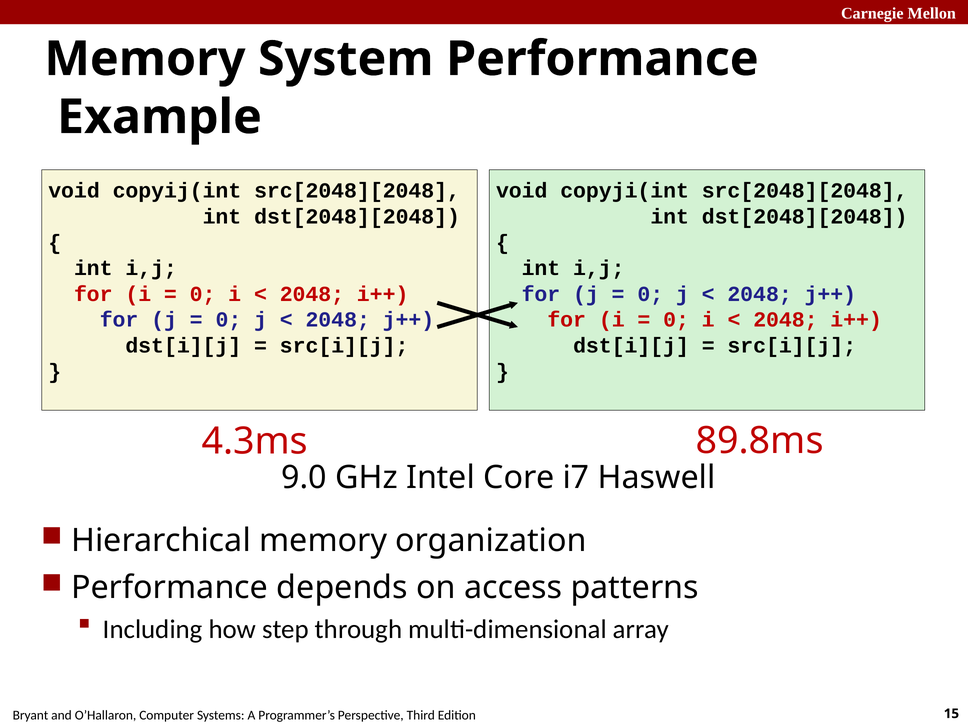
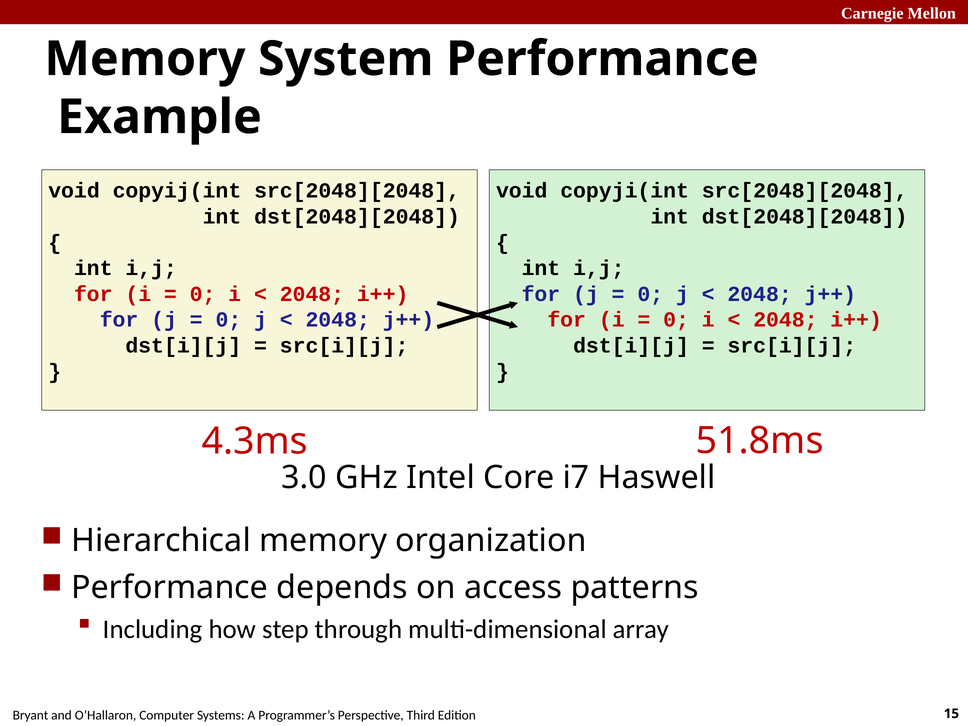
89.8ms: 89.8ms -> 51.8ms (760, 441)
9.0: 9.0 -> 3.0 (304, 477)
